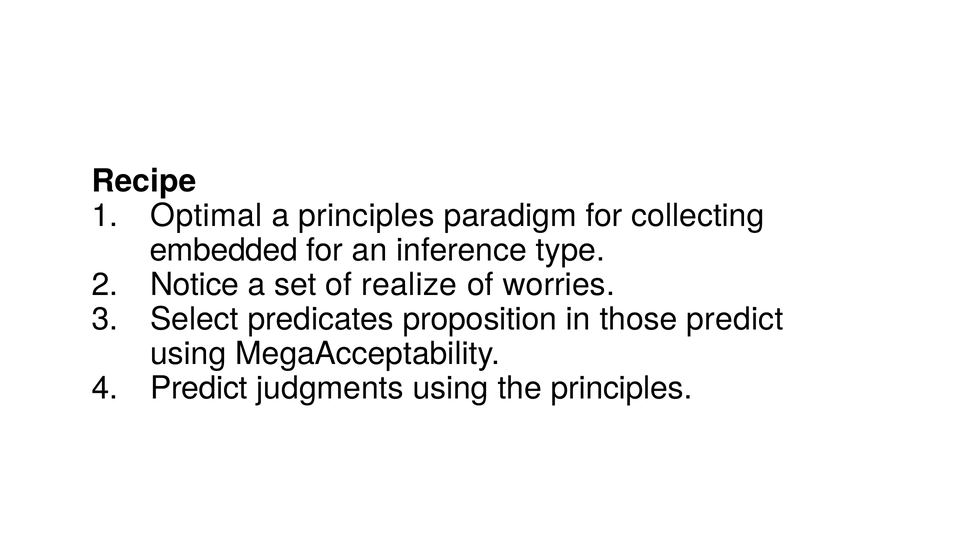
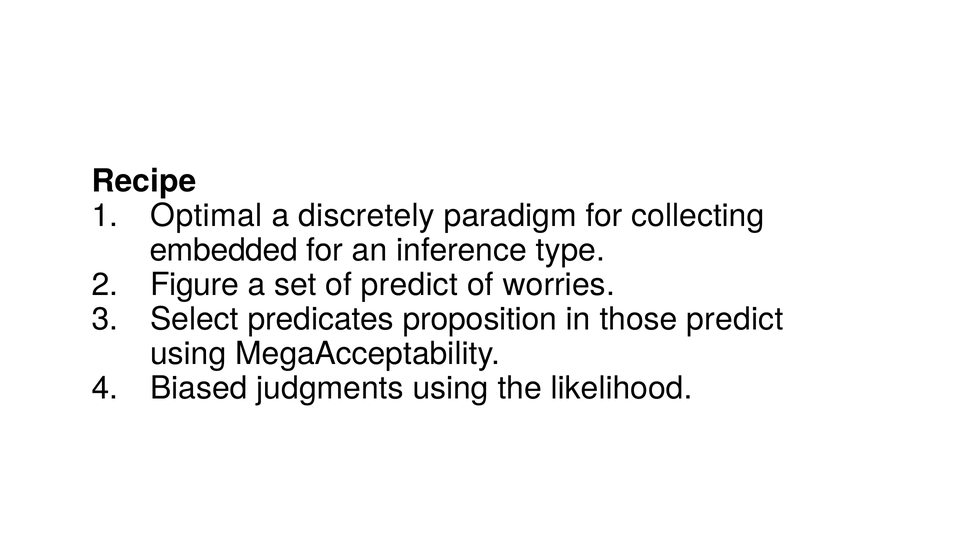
a principles: principles -> discretely (367, 216)
Notice: Notice -> Figure (195, 285)
of realize: realize -> predict (409, 285)
Predict: Predict -> Biased (199, 388)
the principles: principles -> likelihood (622, 388)
